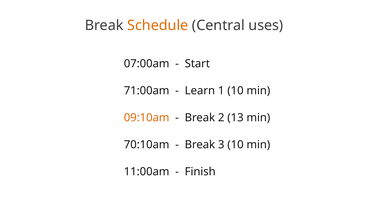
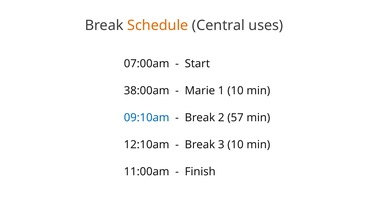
71:00am: 71:00am -> 38:00am (147, 91)
Learn: Learn -> Marie (200, 91)
09:10am colour: orange -> blue (147, 118)
13: 13 -> 57 (235, 118)
70:10am: 70:10am -> 12:10am (147, 145)
